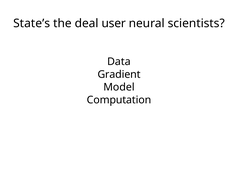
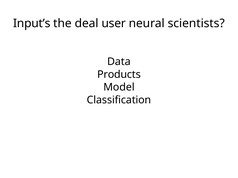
State’s: State’s -> Input’s (32, 23)
Gradient: Gradient -> Products (119, 75)
Computation: Computation -> Classification (119, 100)
